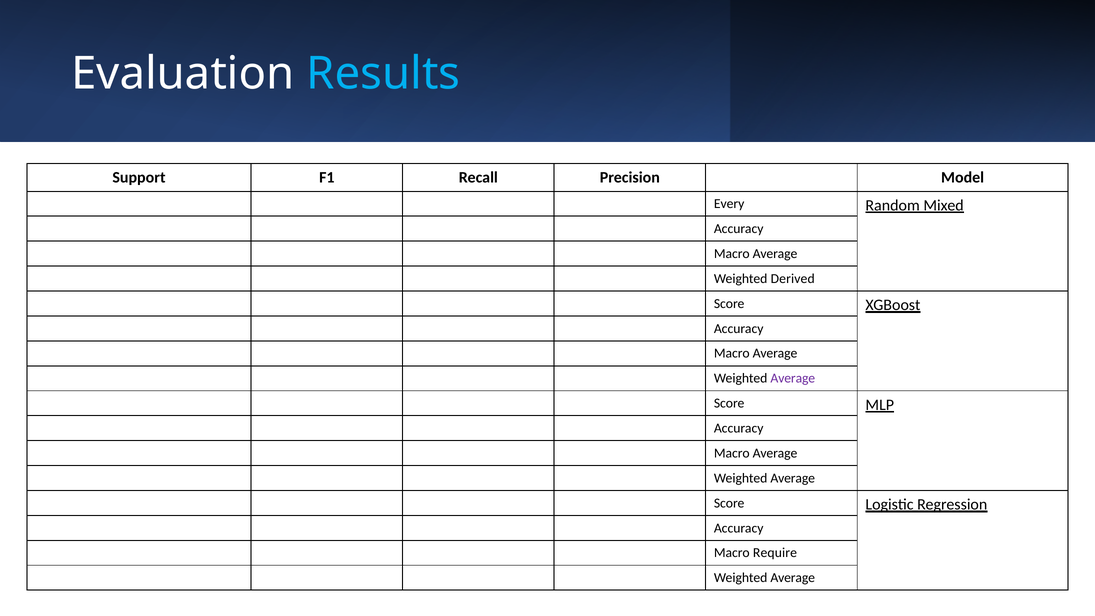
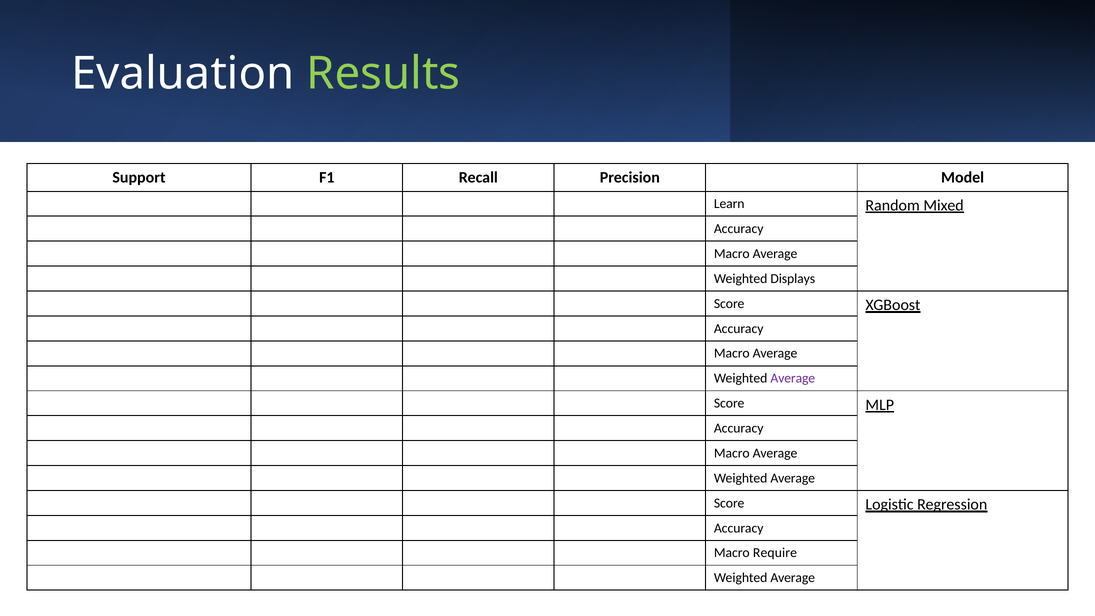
Results colour: light blue -> light green (383, 74)
Every: Every -> Learn (729, 204)
Derived: Derived -> Displays (793, 279)
